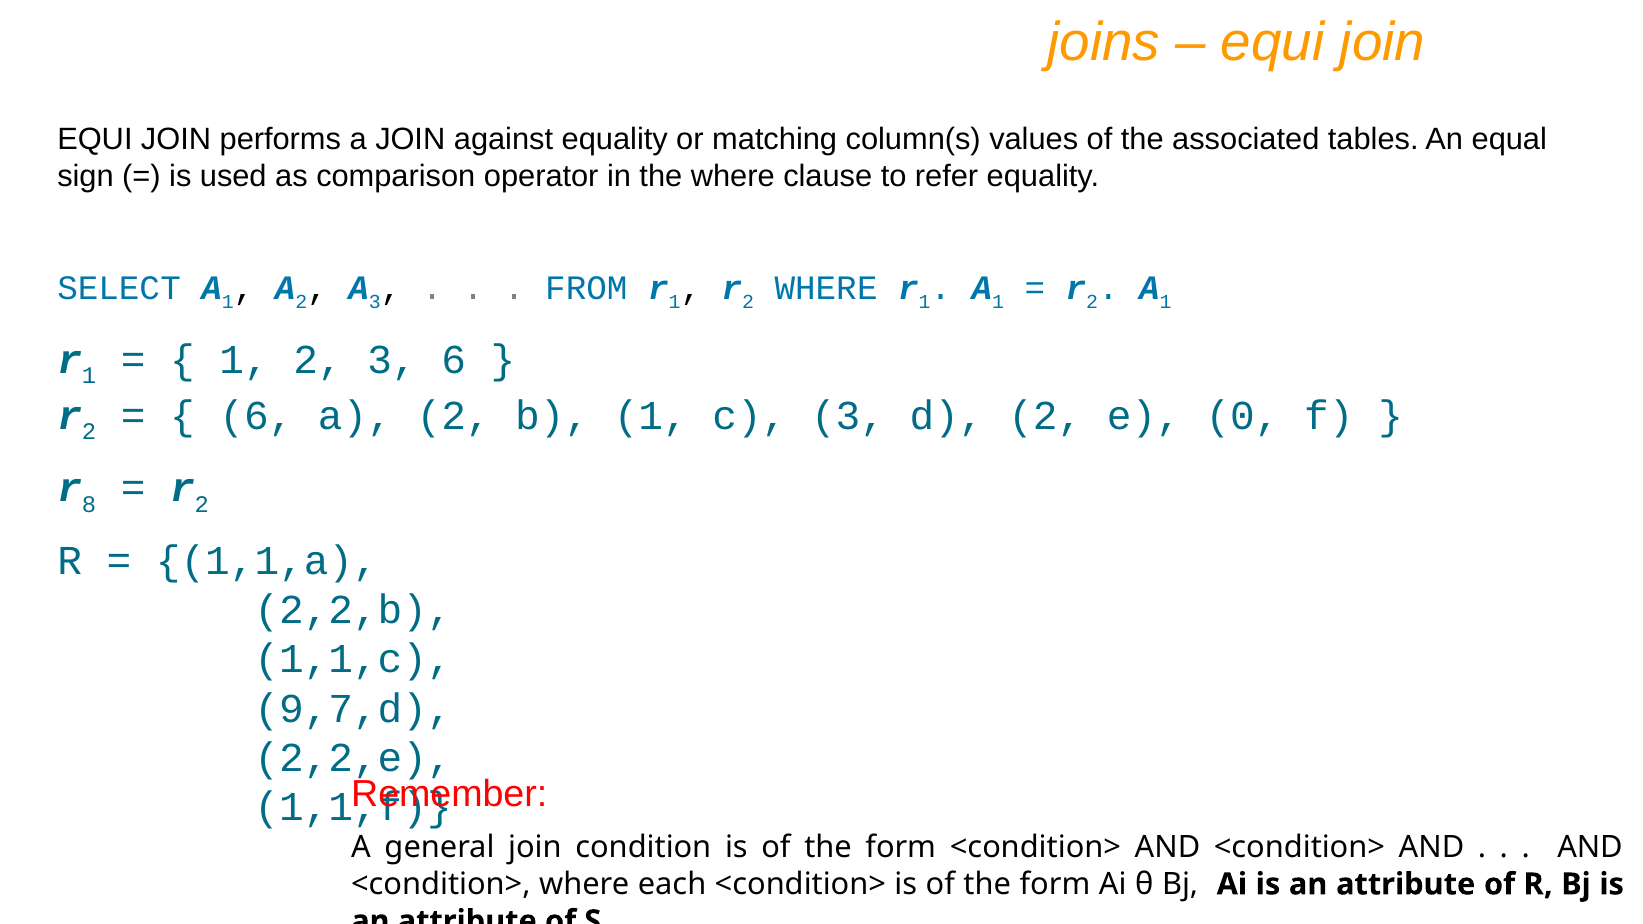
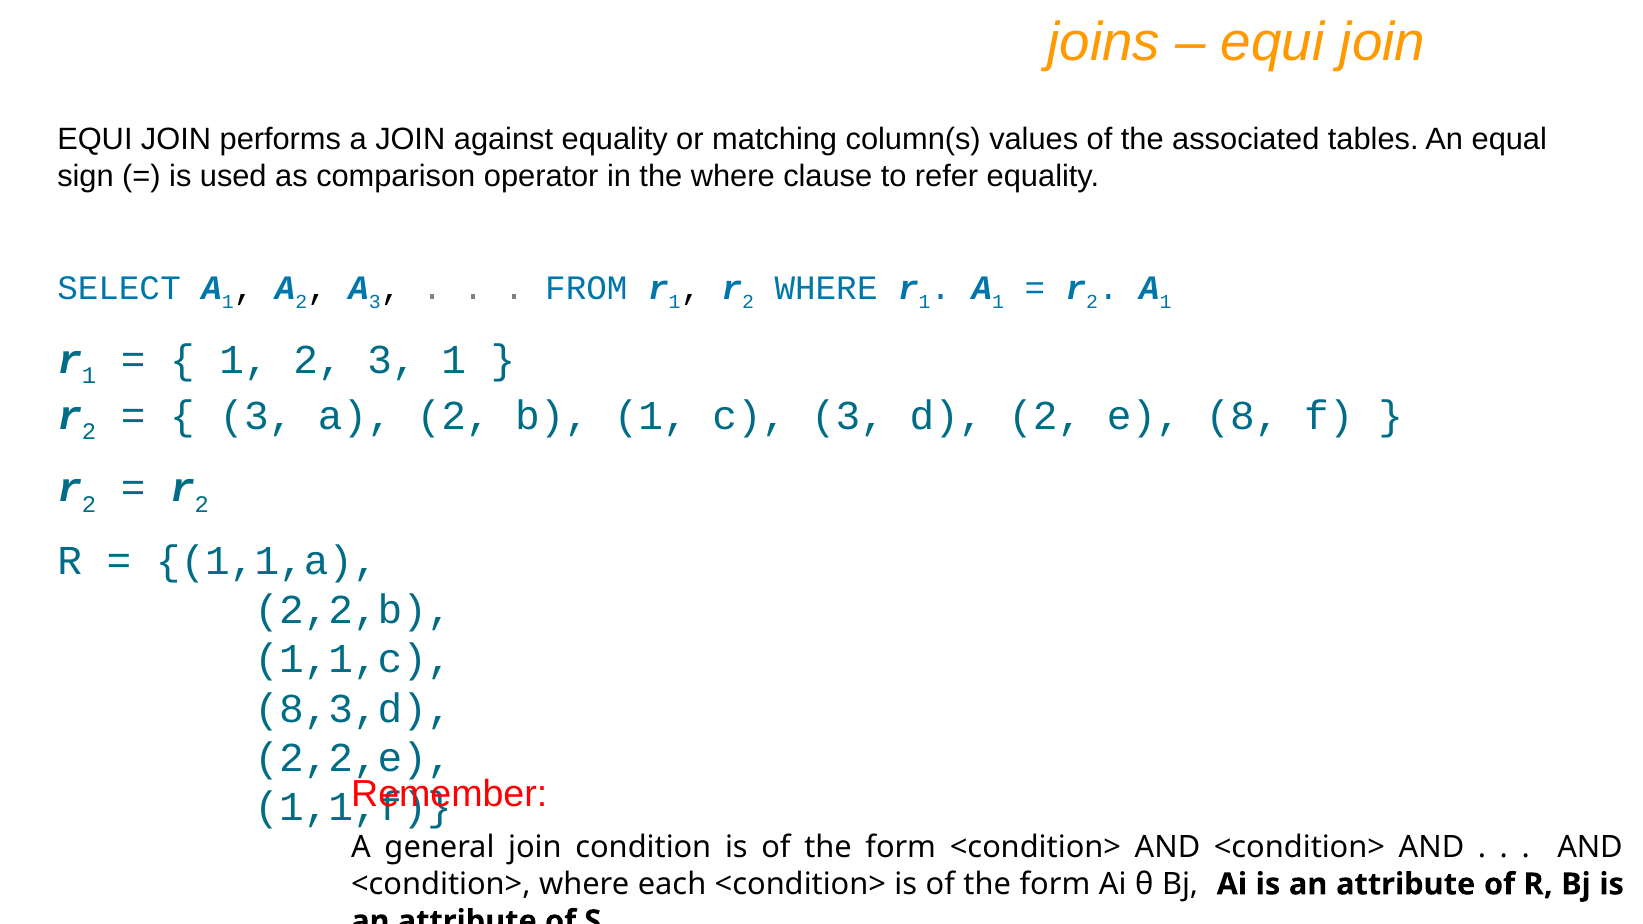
3 6: 6 -> 1 (454, 360)
6: 6 -> 3 (256, 416)
0: 0 -> 8 (1243, 416)
8: 8 -> 2 (89, 504)
9,7,d: 9,7,d -> 8,3,d (353, 709)
